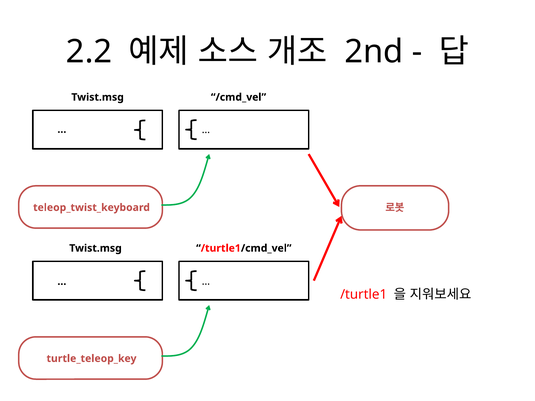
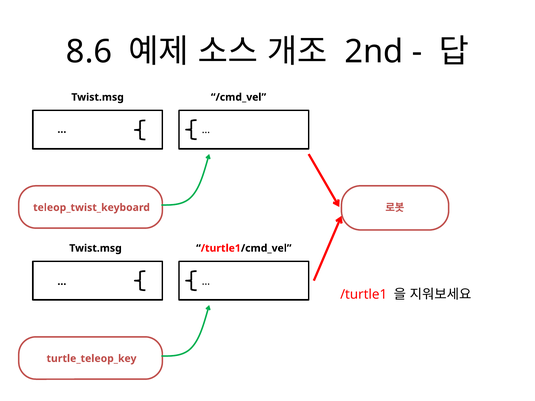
2.2: 2.2 -> 8.6 (89, 52)
